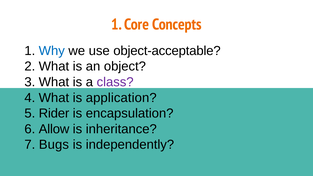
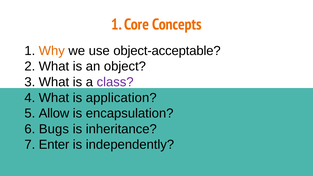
Why colour: blue -> orange (52, 51)
Rider: Rider -> Allow (54, 113)
Allow: Allow -> Bugs (54, 129)
Bugs: Bugs -> Enter (54, 145)
